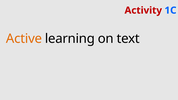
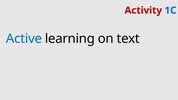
Active colour: orange -> blue (24, 39)
